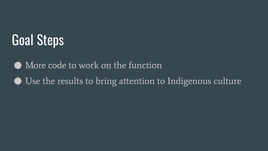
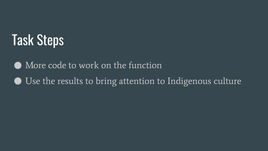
Goal: Goal -> Task (23, 41)
